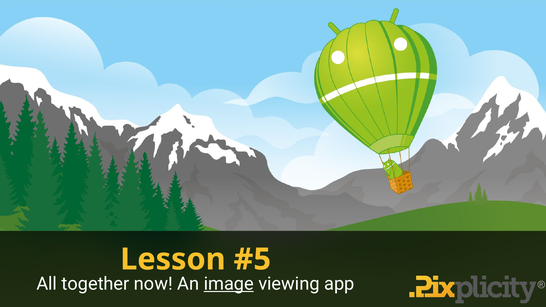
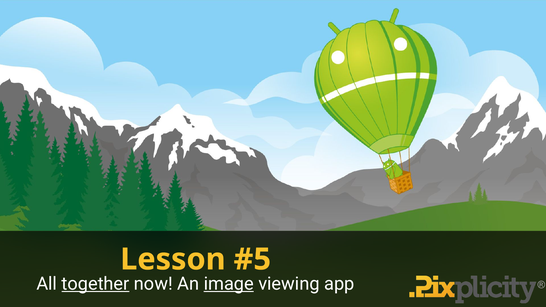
together underline: none -> present (95, 284)
